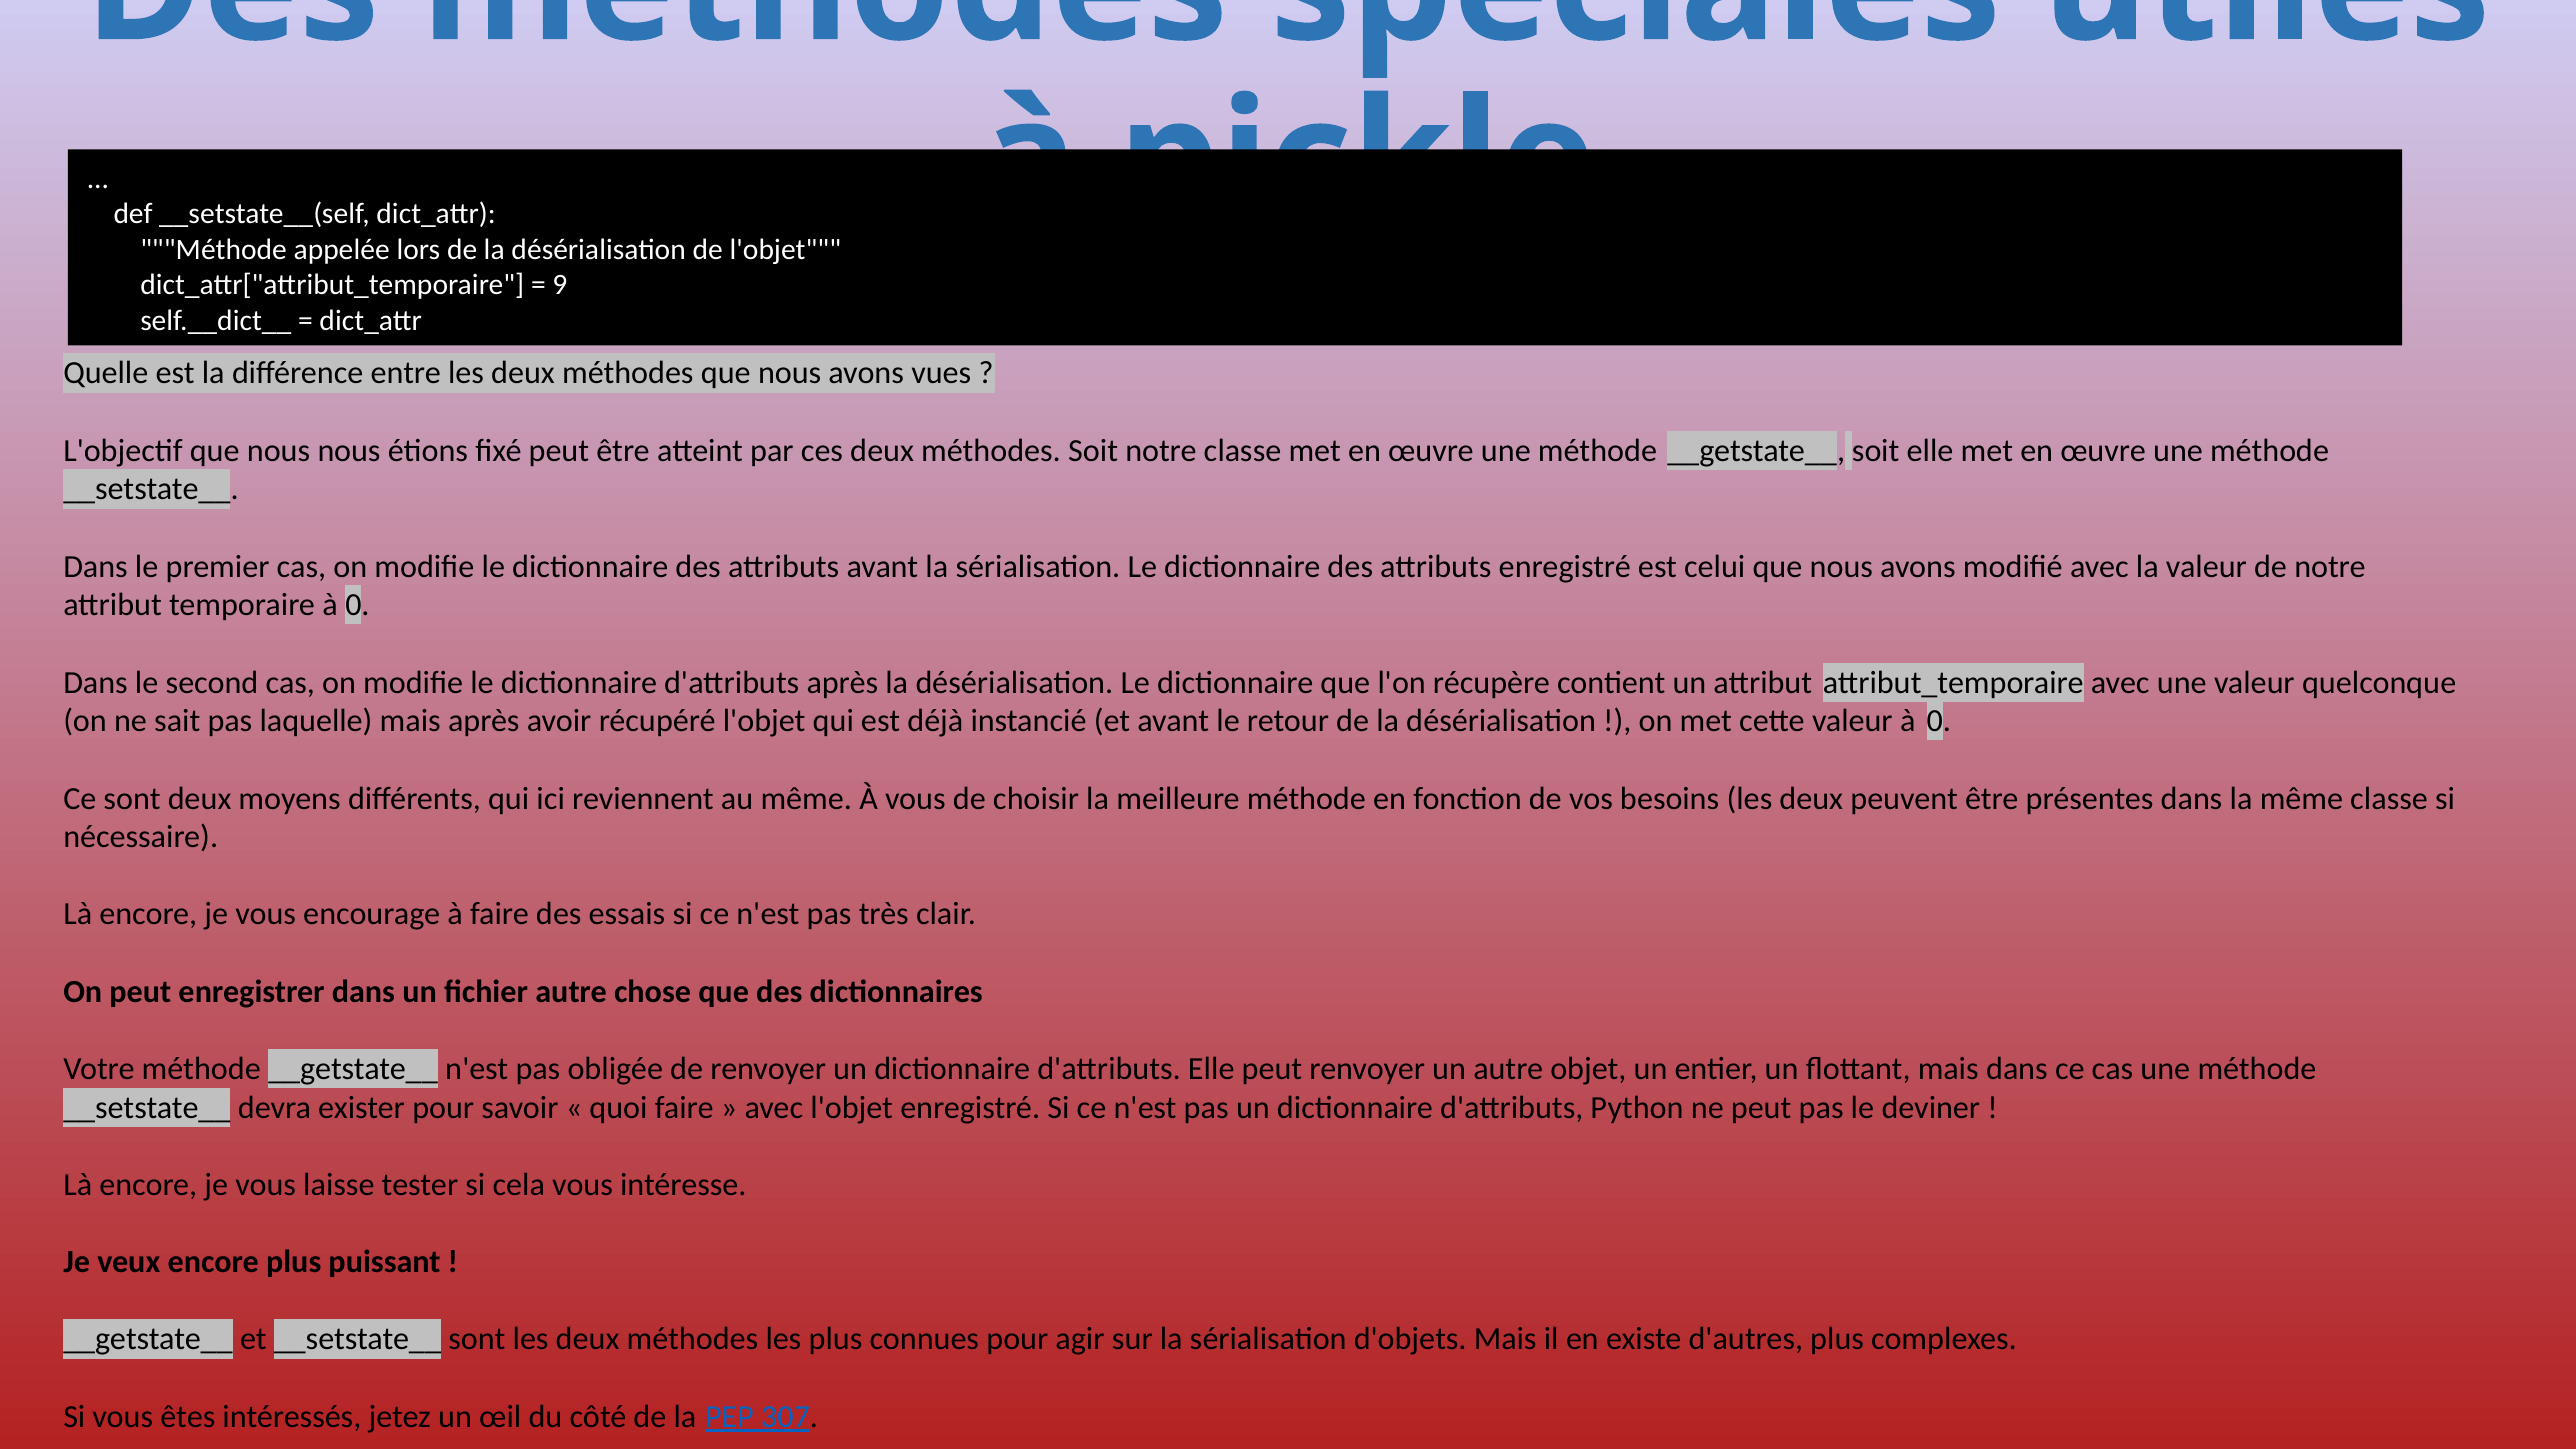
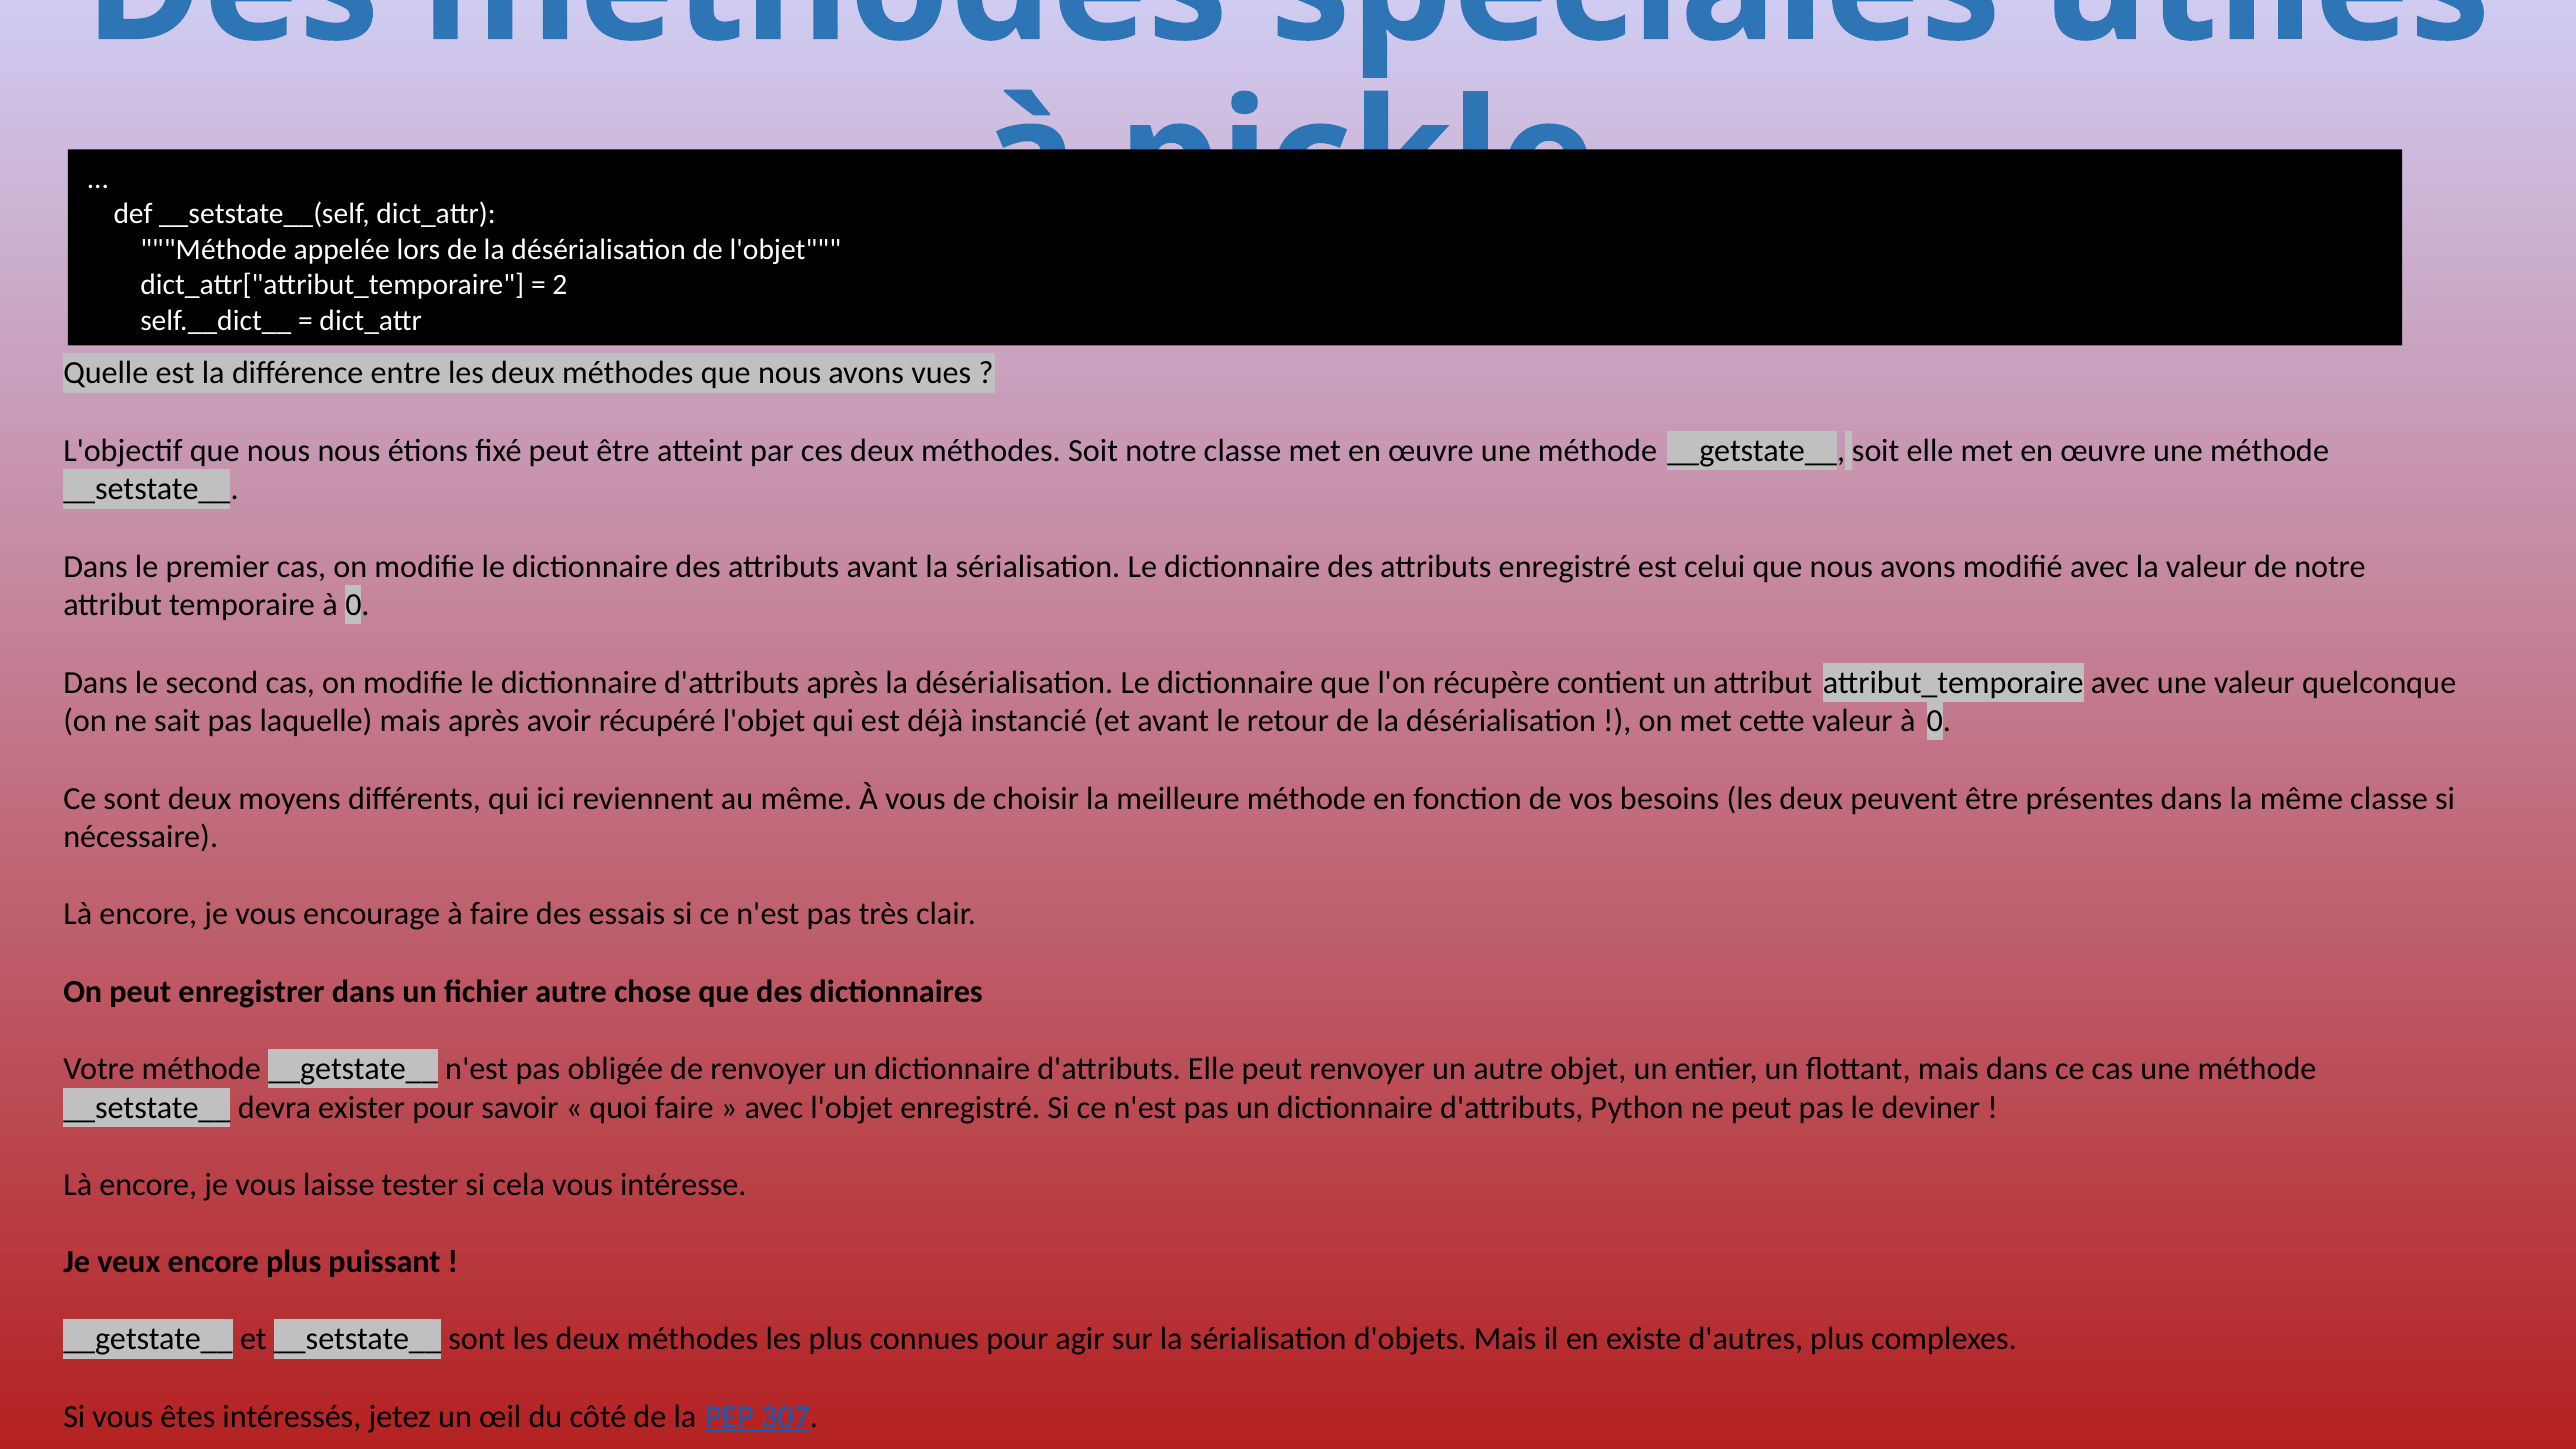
9: 9 -> 2 (560, 285)
